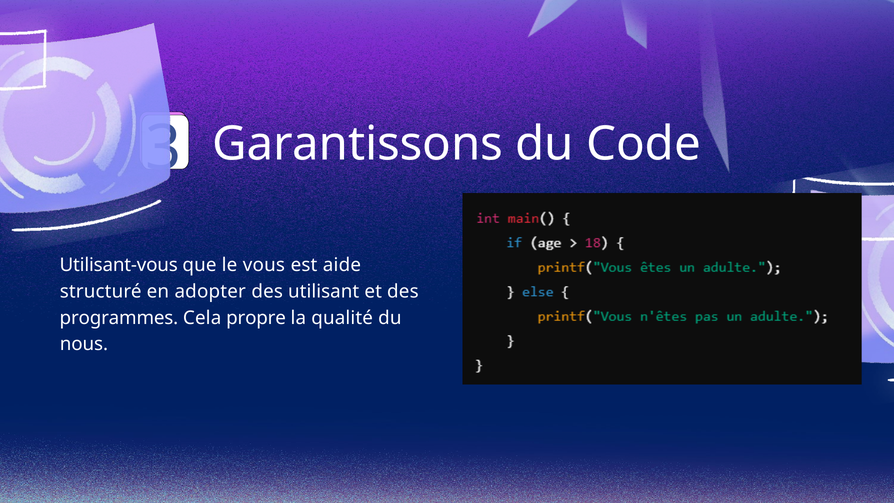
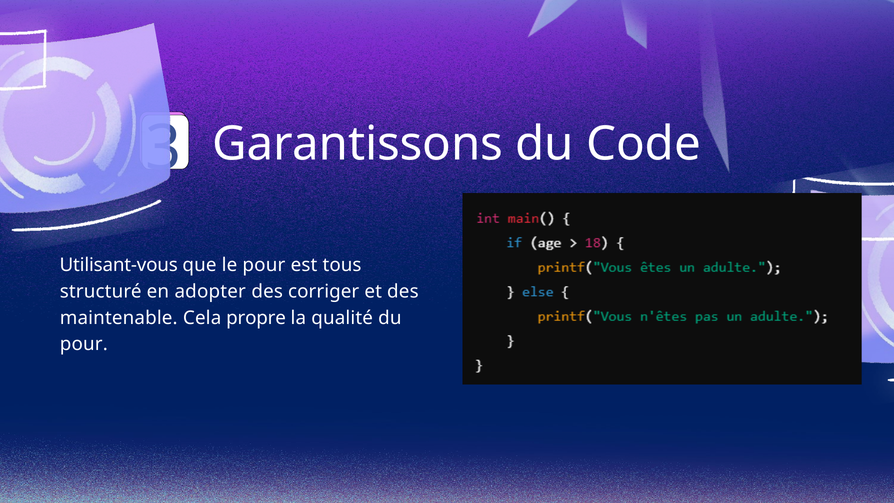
le vous: vous -> pour (264, 265)
aide: aide -> tous (342, 265)
utilisant: utilisant -> corriger (324, 291)
programmes: programmes -> maintenable (119, 318)
nous: nous -> pour (84, 344)
